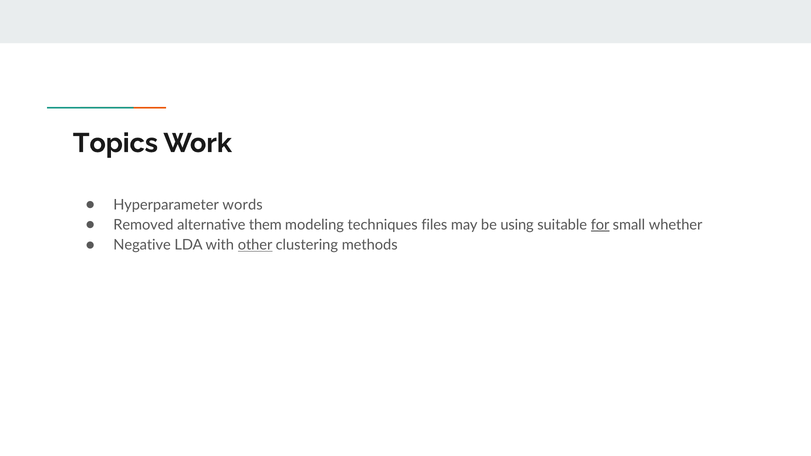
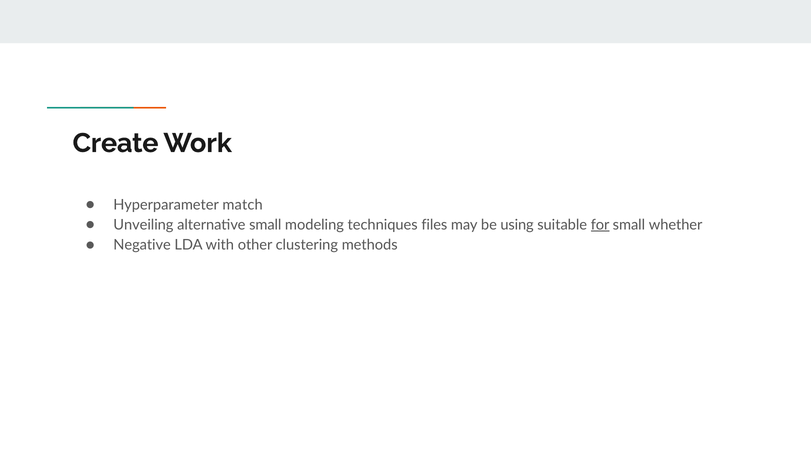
Topics: Topics -> Create (115, 143)
words: words -> match (243, 205)
Removed: Removed -> Unveiling (143, 225)
alternative them: them -> small (265, 225)
other underline: present -> none (255, 245)
